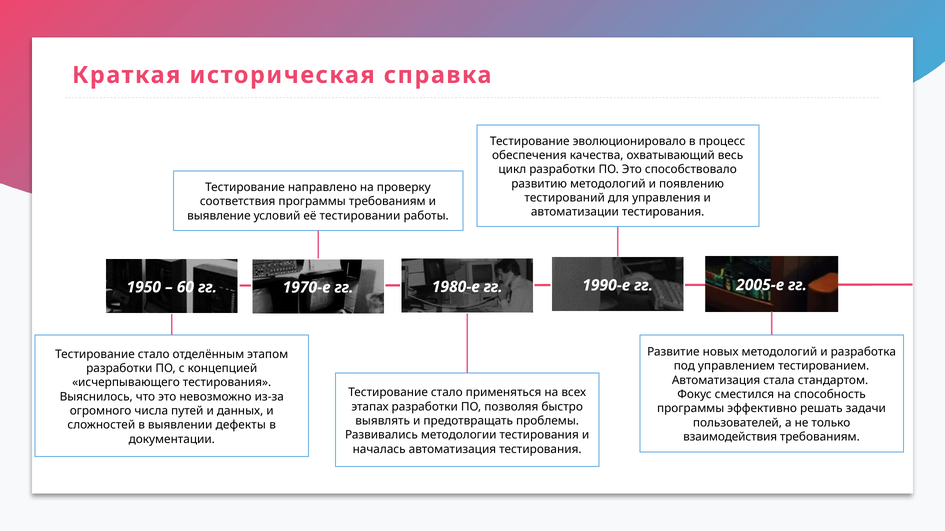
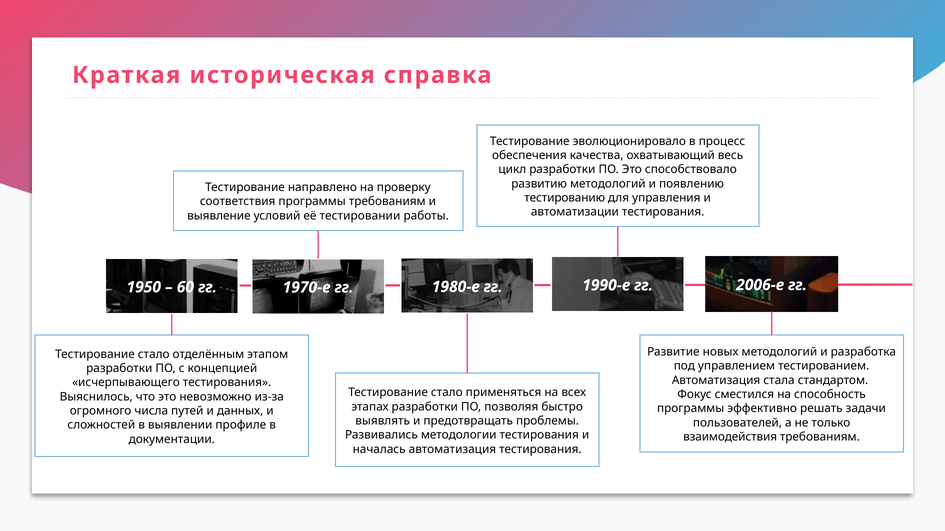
тестирований: тестирований -> тестированию (565, 198)
2005-е: 2005-е -> 2006-е (760, 285)
дефекты: дефекты -> профиле (241, 425)
